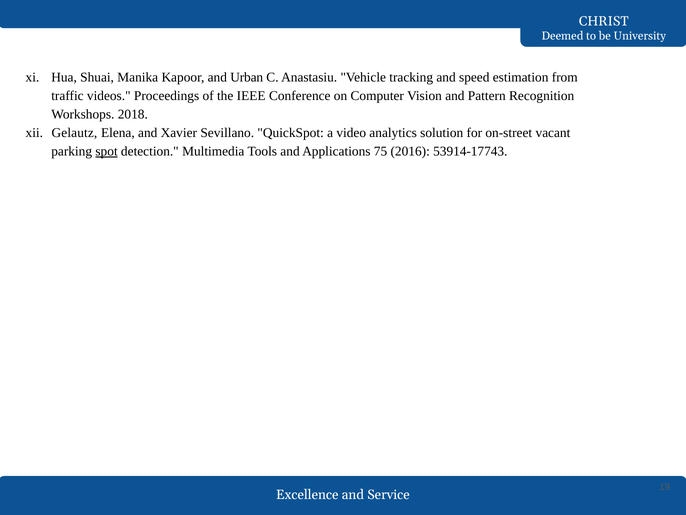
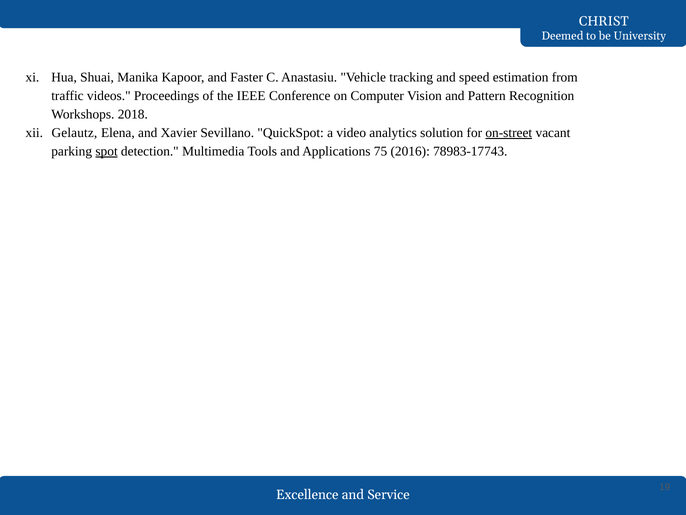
Urban: Urban -> Faster (247, 77)
on-street underline: none -> present (509, 133)
53914-17743: 53914-17743 -> 78983-17743 (470, 151)
